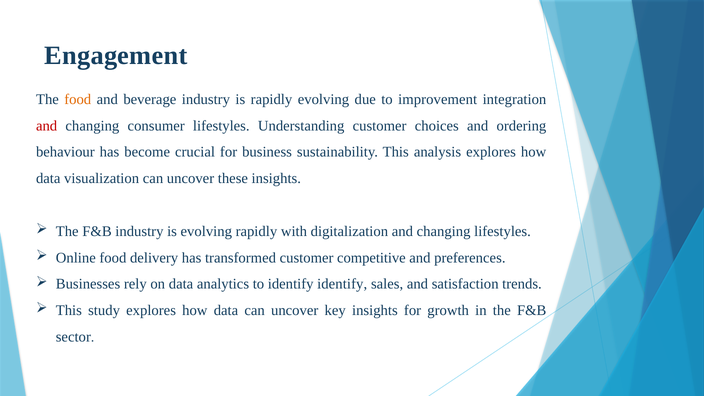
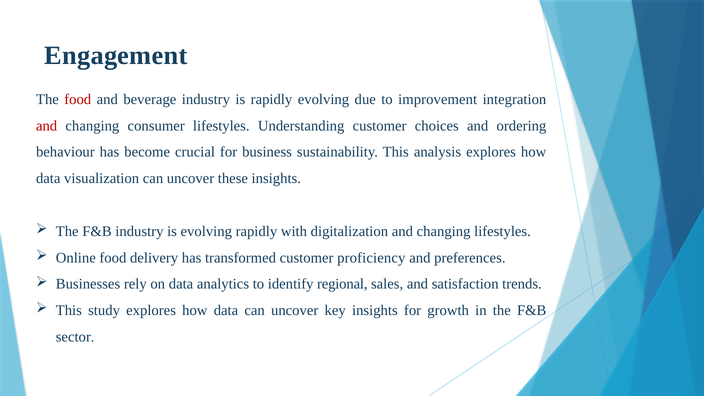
food colour: orange -> red (78, 99)
competitive: competitive -> proficiency (371, 258)
identify identify: identify -> regional (342, 284)
